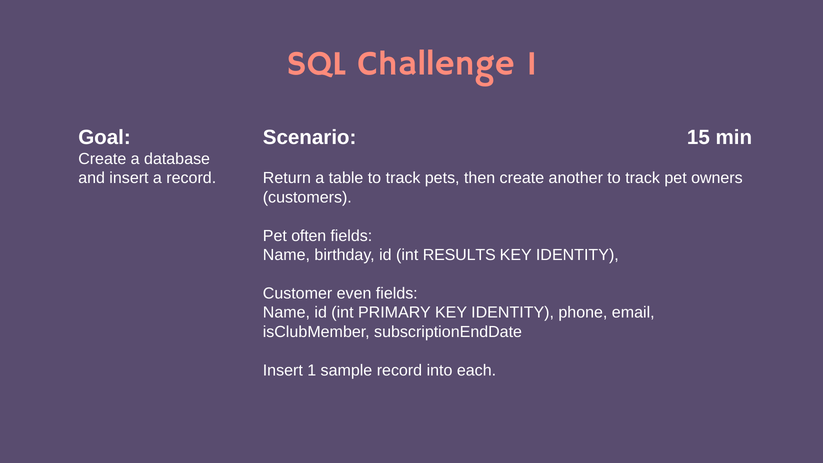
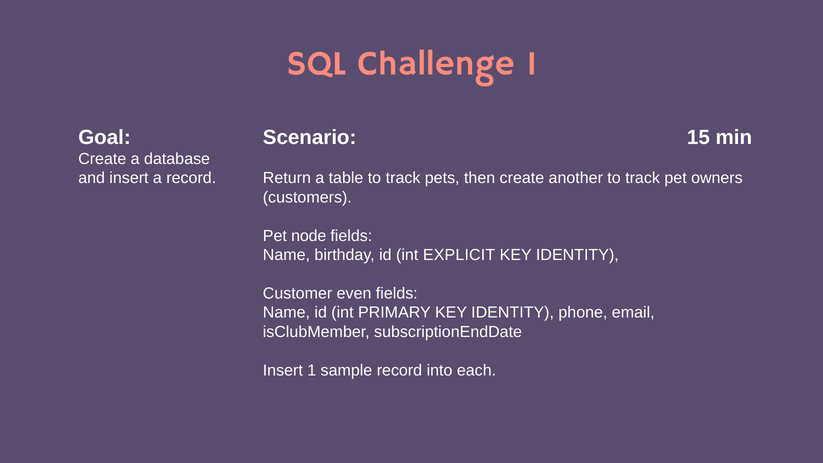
often: often -> node (309, 236)
RESULTS: RESULTS -> EXPLICIT (459, 255)
